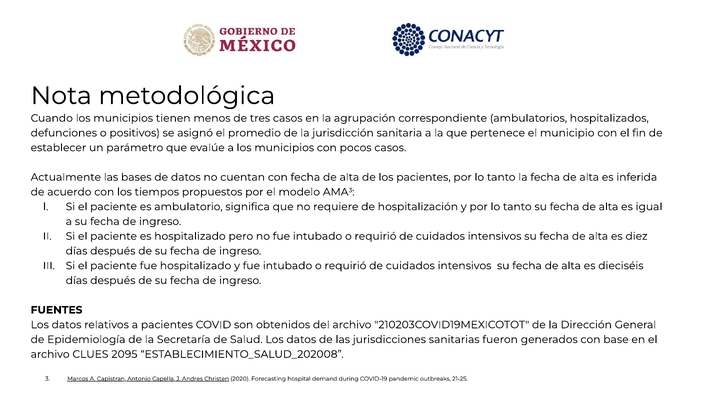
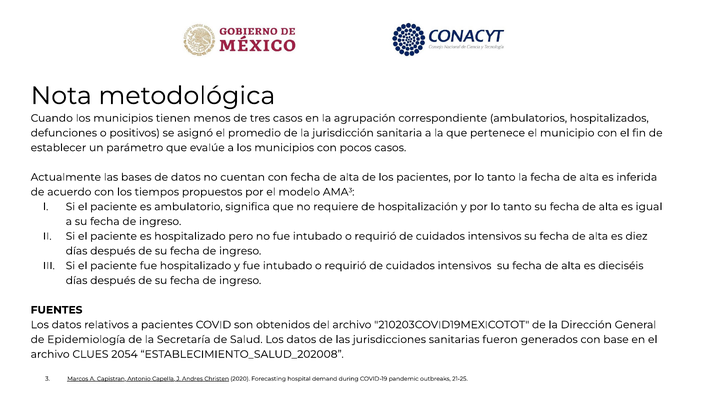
2095: 2095 -> 2054 (124, 355)
